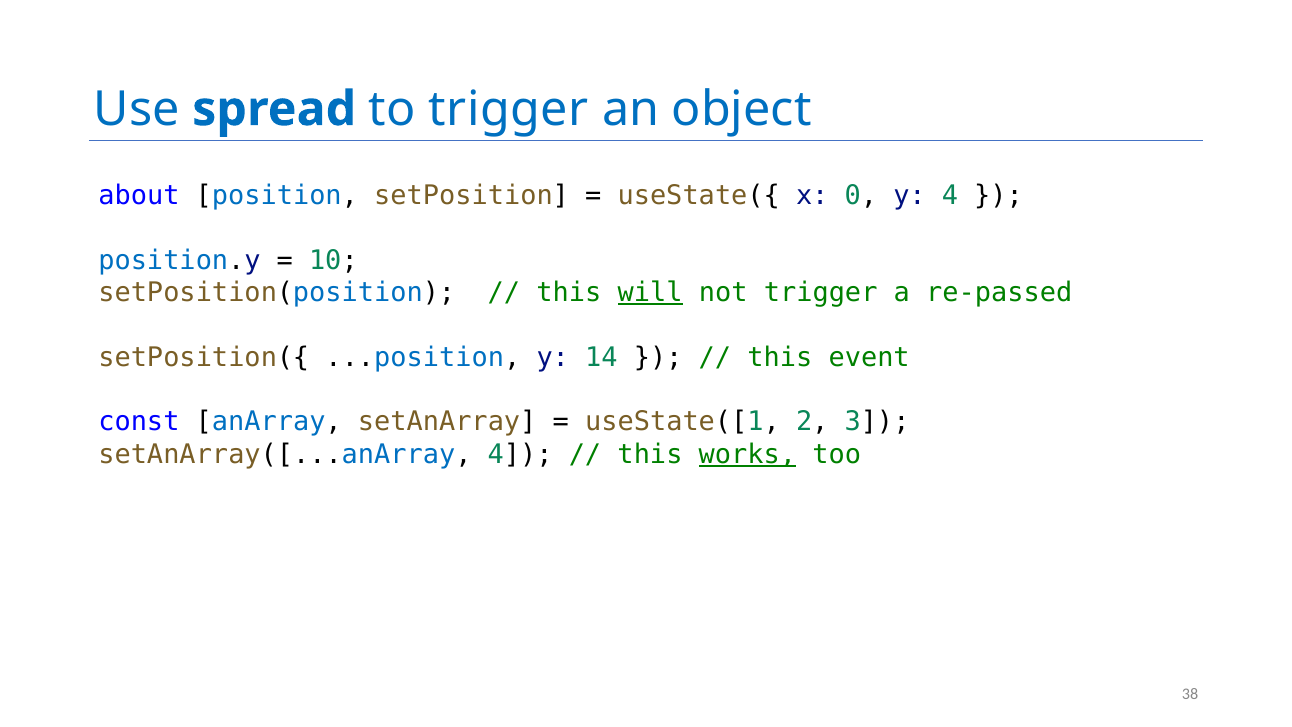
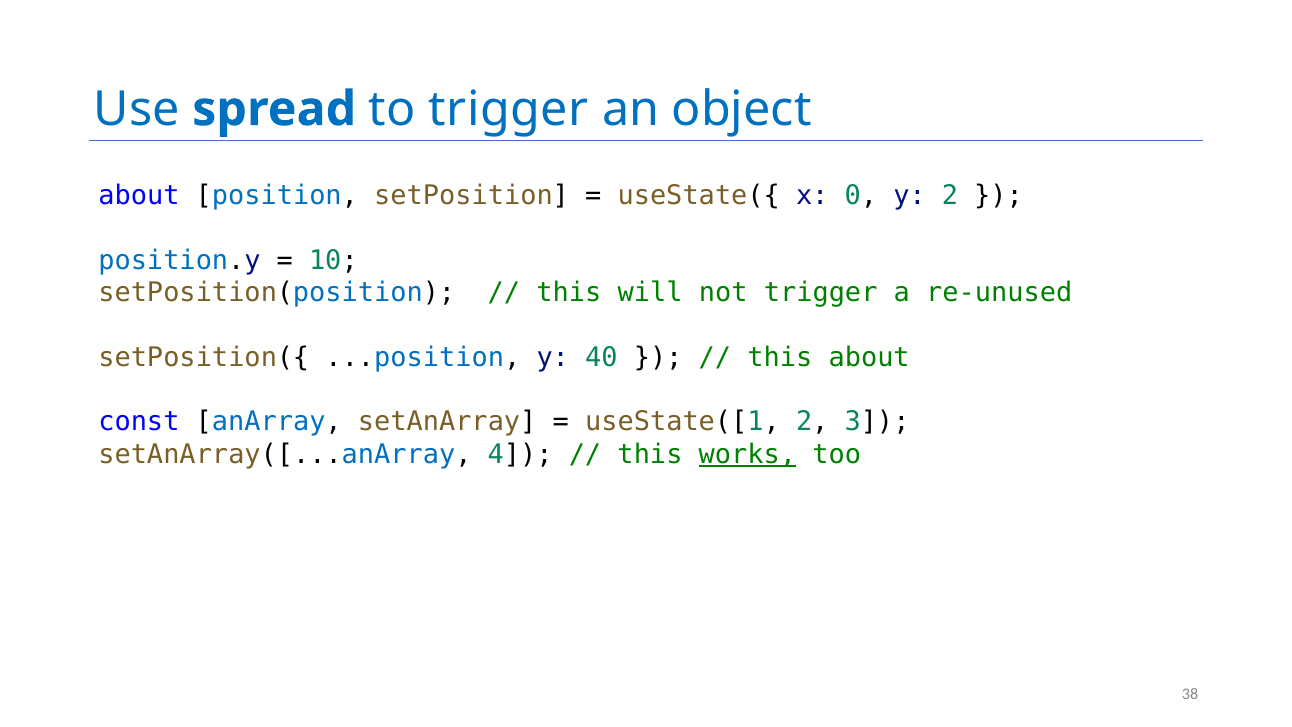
y 4: 4 -> 2 (950, 196)
will underline: present -> none (650, 293)
re-passed: re-passed -> re-unused (999, 293)
14: 14 -> 40 (601, 357)
this event: event -> about (869, 357)
